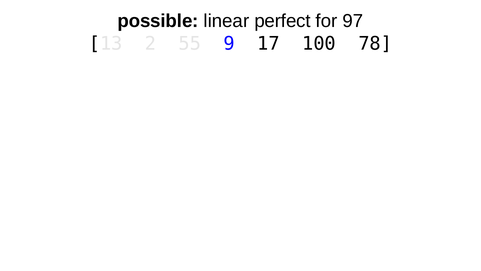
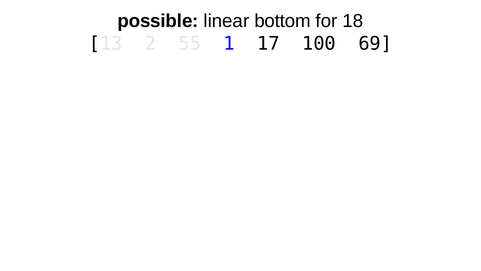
perfect: perfect -> bottom (283, 21)
97: 97 -> 18 (353, 21)
9: 9 -> 1 (229, 43)
78: 78 -> 69 (375, 43)
